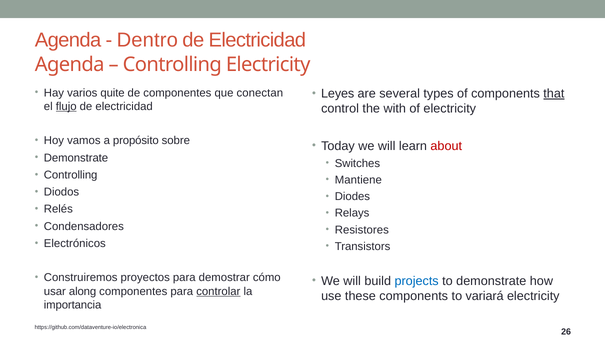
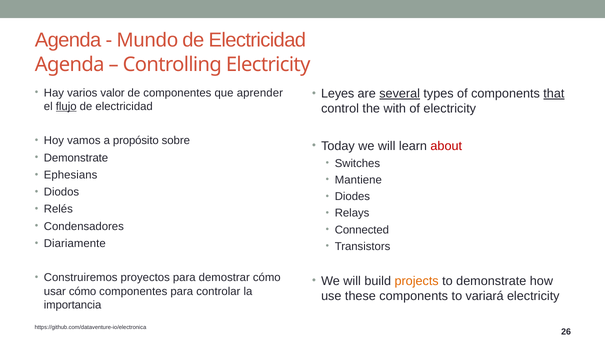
Dentro: Dentro -> Mundo (147, 40)
quite: quite -> valor (113, 93)
conectan: conectan -> aprender (260, 93)
several underline: none -> present (400, 94)
Controlling: Controlling -> Ephesians (71, 175)
Resistores: Resistores -> Connected (362, 230)
Electrónicos: Electrónicos -> Diariamente (75, 244)
projects colour: blue -> orange (417, 281)
usar along: along -> cómo (83, 292)
controlar underline: present -> none (218, 292)
